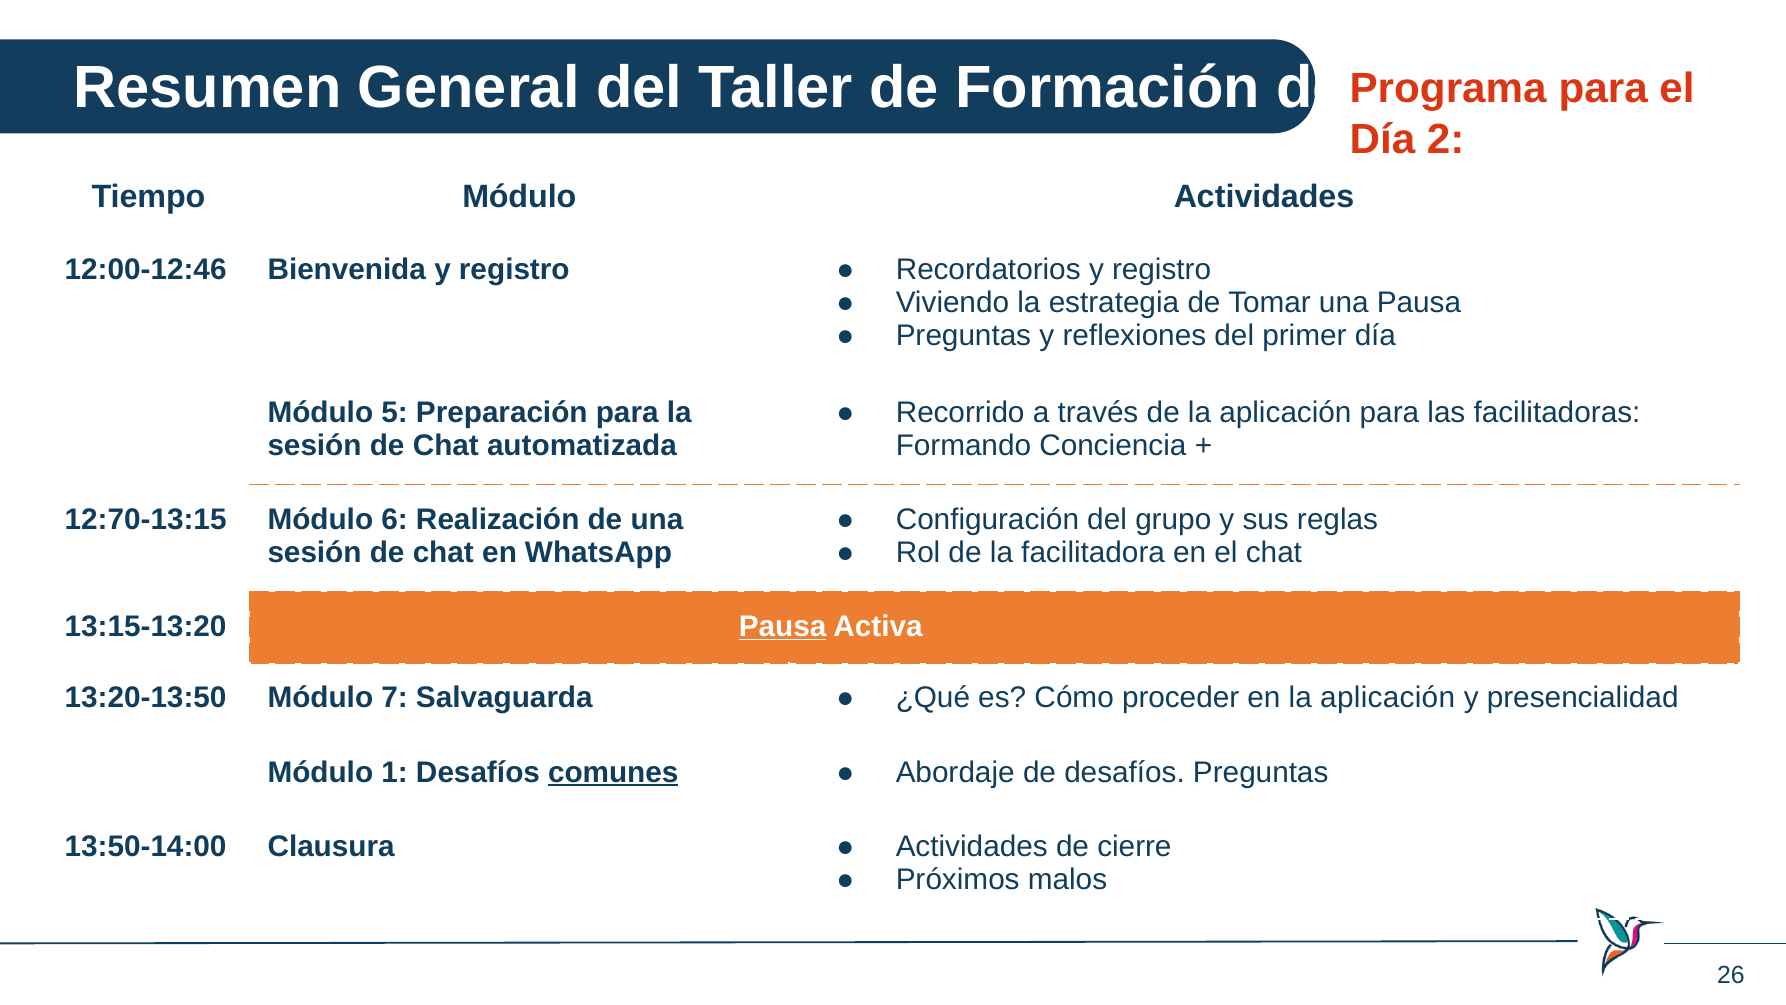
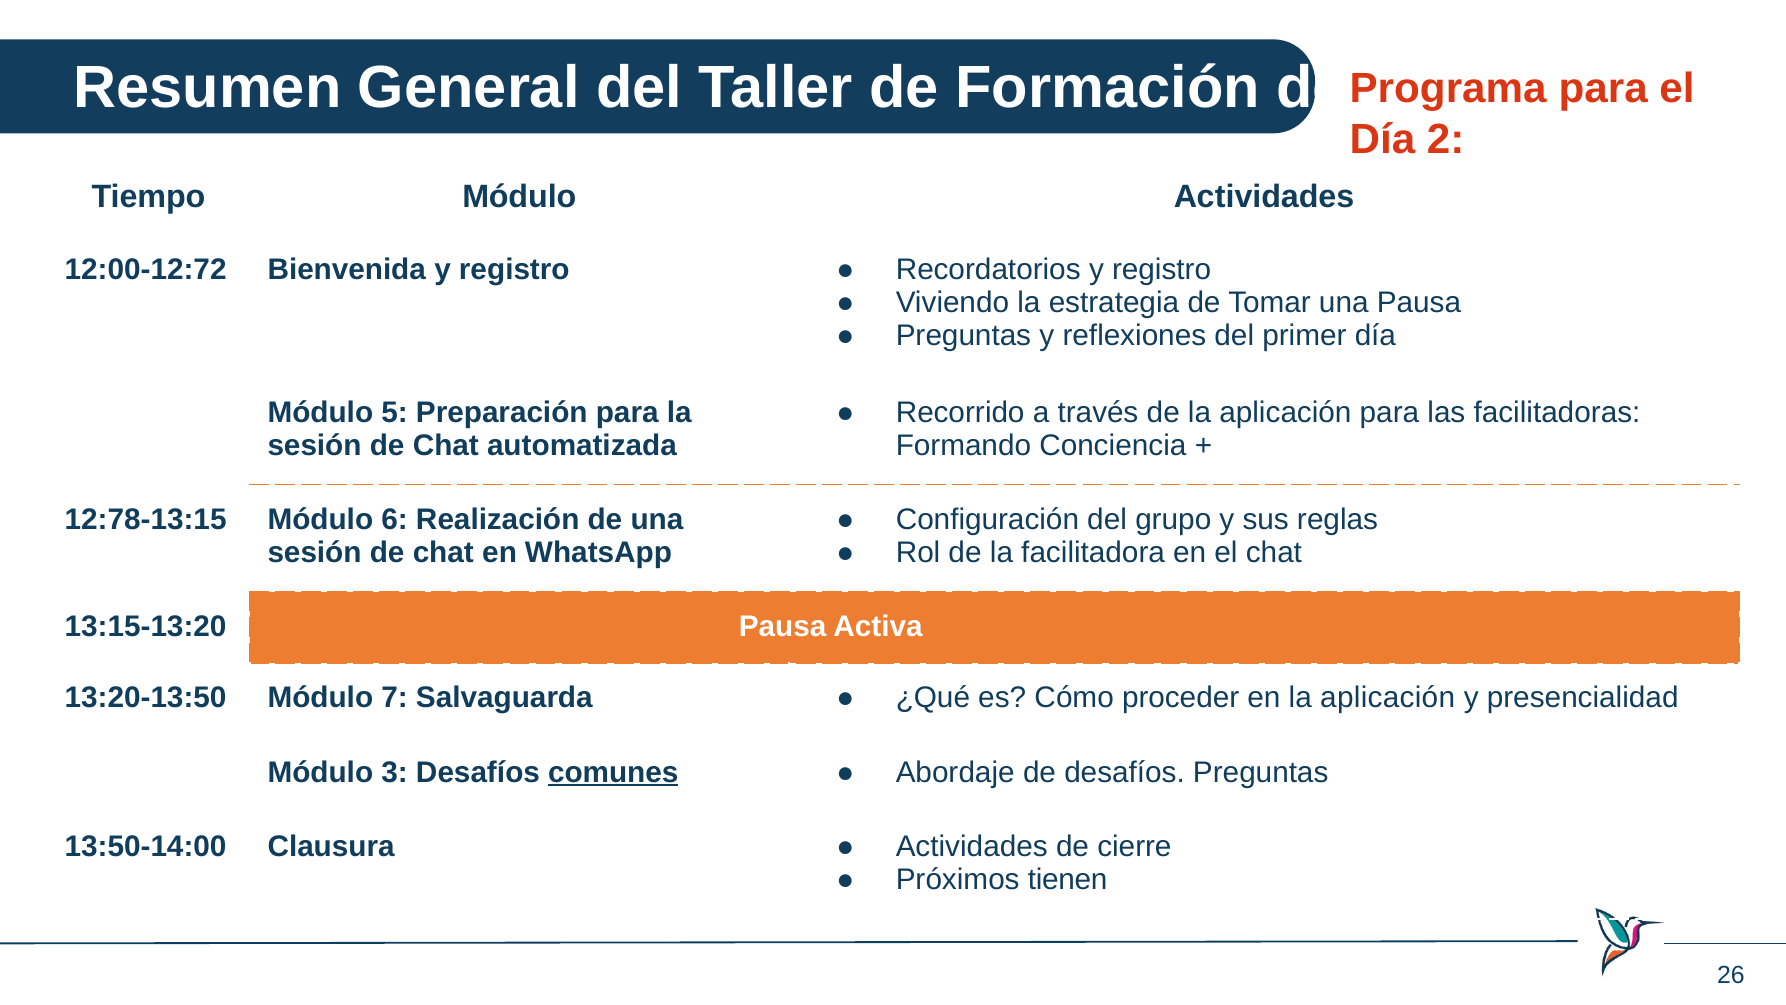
12:00-12:46: 12:00-12:46 -> 12:00-12:72 (146, 269)
12:70-13:15: 12:70-13:15 -> 12:78-13:15 (146, 519)
Pausa underline: present -> none (783, 626)
1: 1 -> 3 (395, 772)
malos: malos -> tienen (1068, 880)
